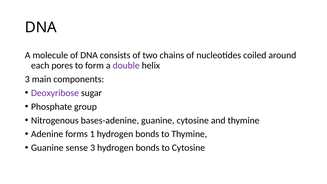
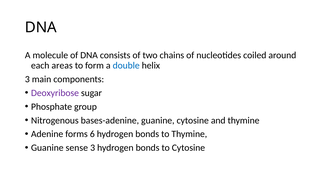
pores: pores -> areas (62, 66)
double colour: purple -> blue (126, 66)
1: 1 -> 6 (92, 134)
